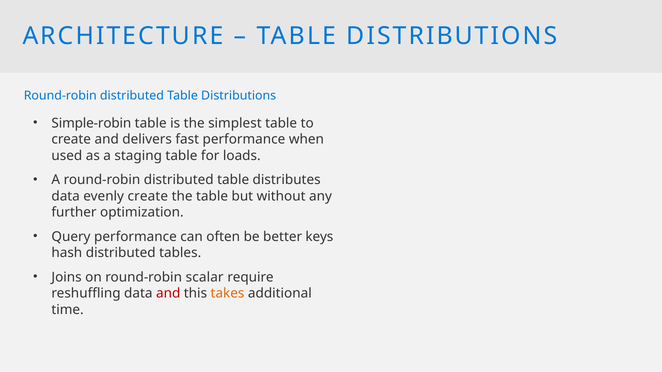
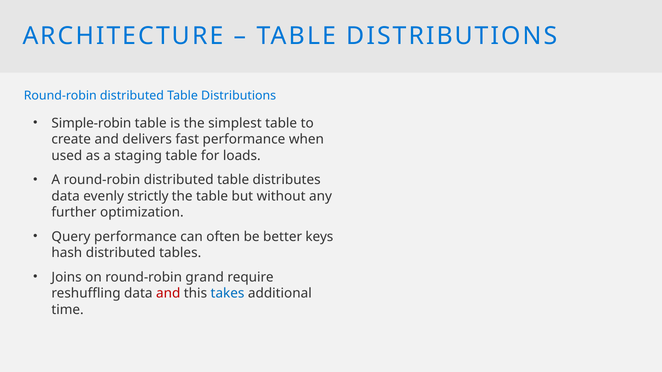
evenly create: create -> strictly (148, 196)
scalar: scalar -> grand (205, 277)
takes colour: orange -> blue (228, 294)
